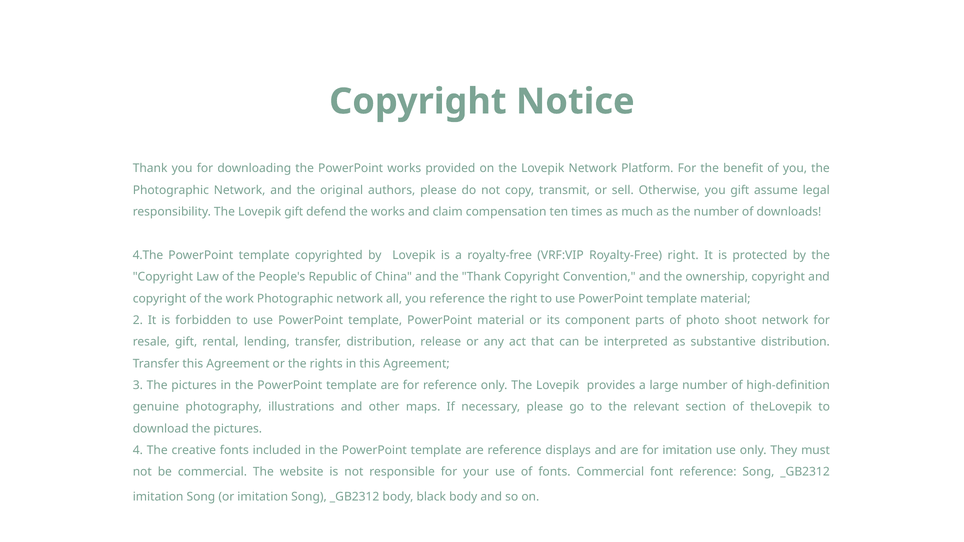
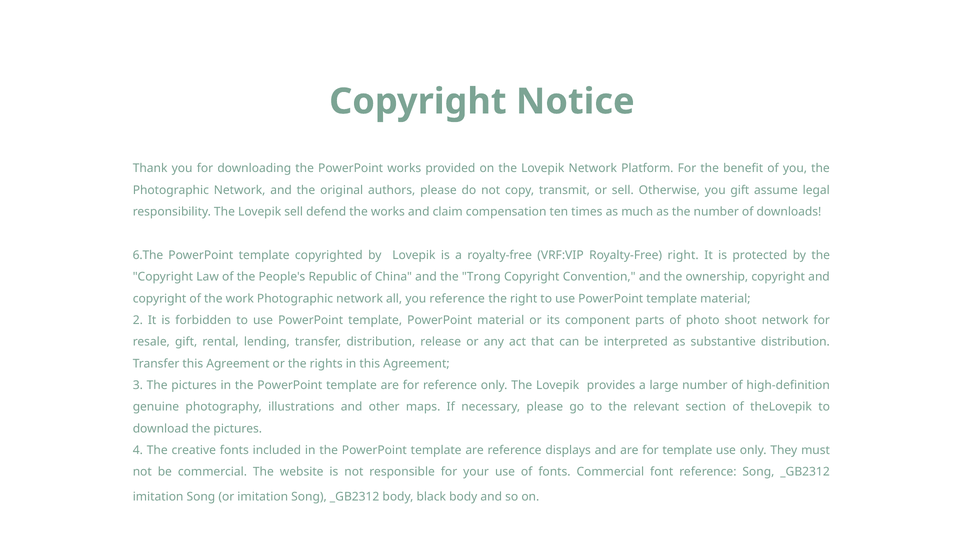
Lovepik gift: gift -> sell (294, 212)
4.The: 4.The -> 6.The (148, 255)
the Thank: Thank -> Trong (481, 277)
for imitation: imitation -> template (687, 451)
